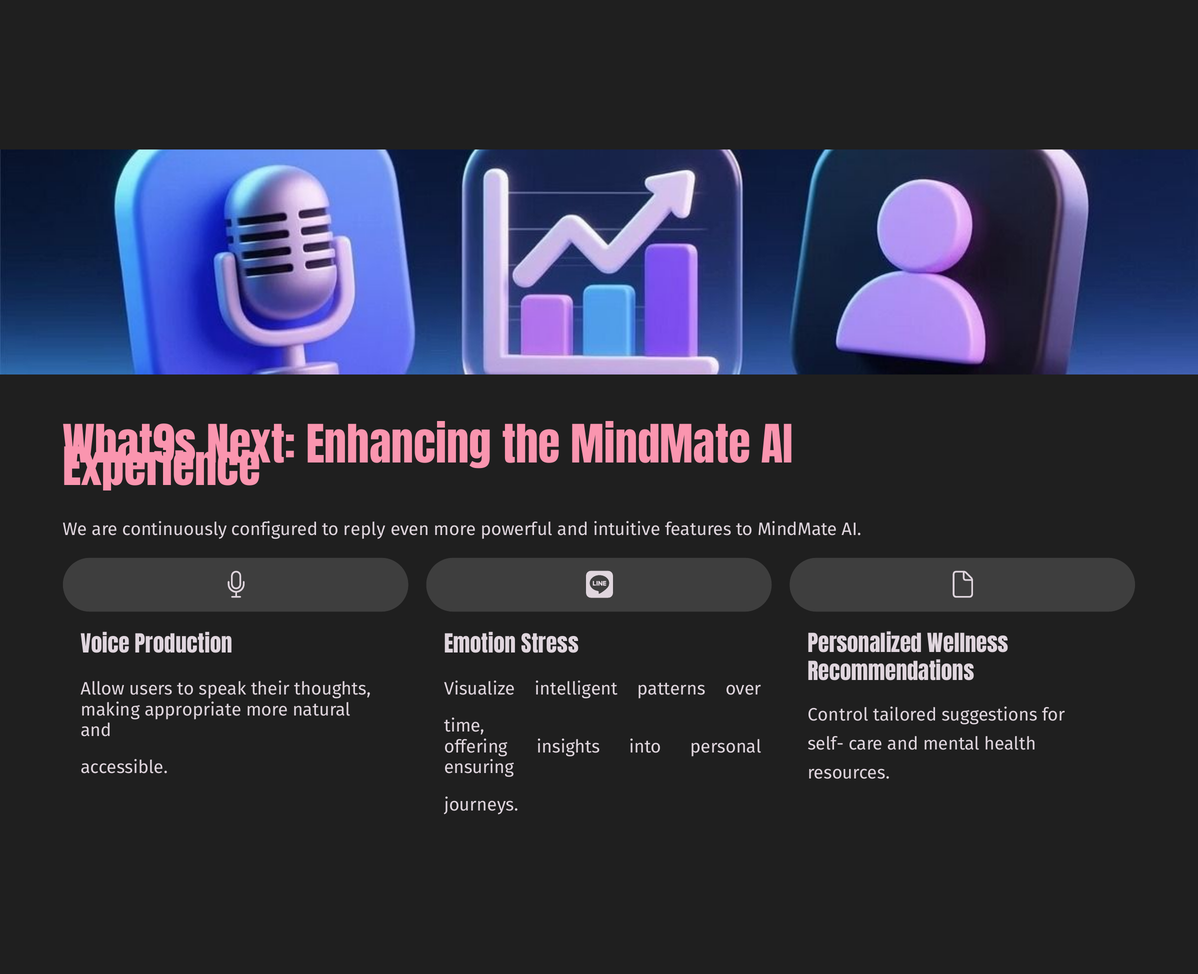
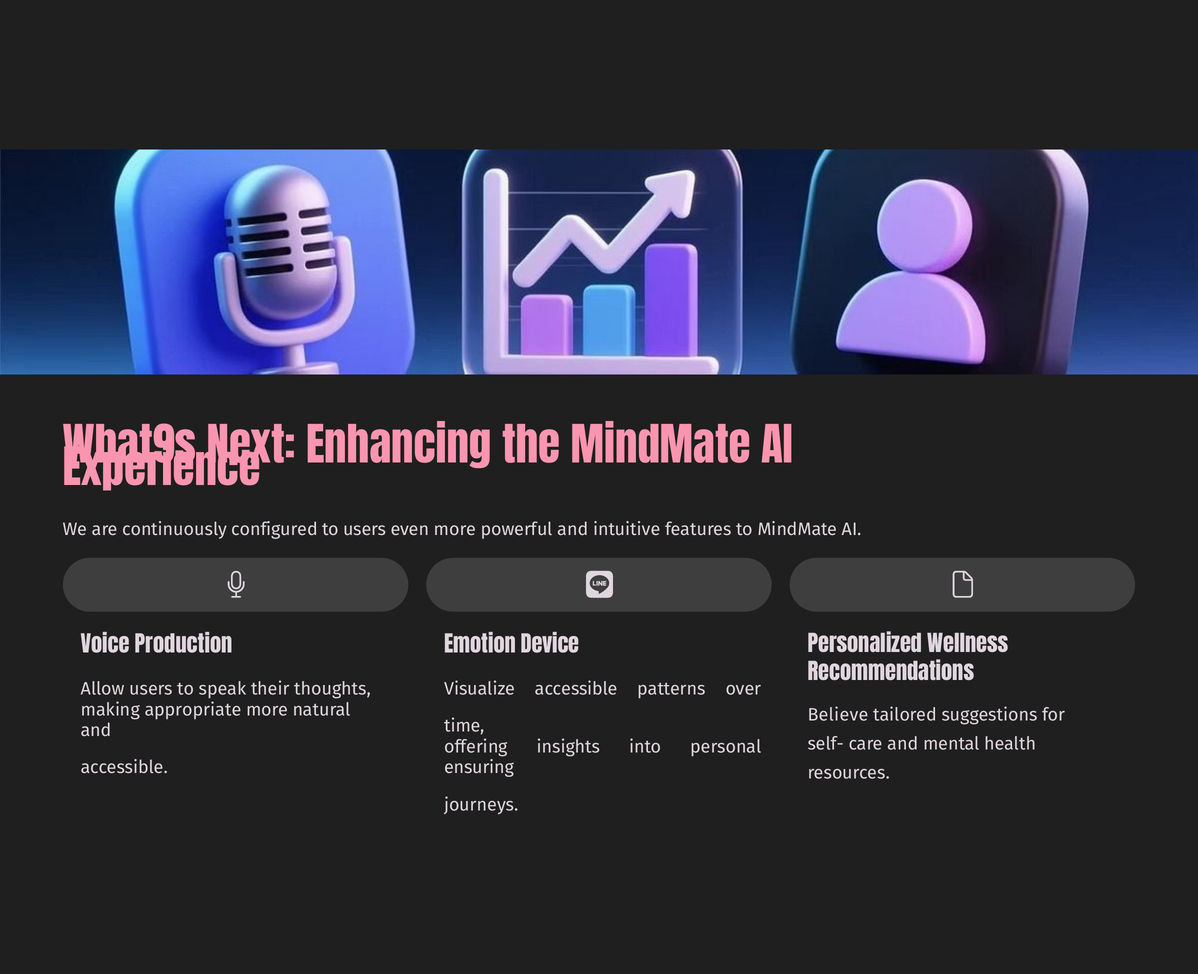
to reply: reply -> users (365, 530)
Stress: Stress -> Device (550, 646)
Visualize intelligent: intelligent -> accessible (576, 689)
Control: Control -> Believe (838, 715)
